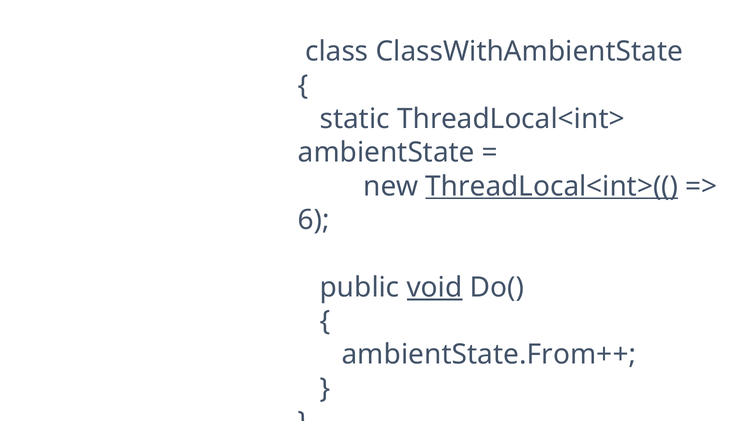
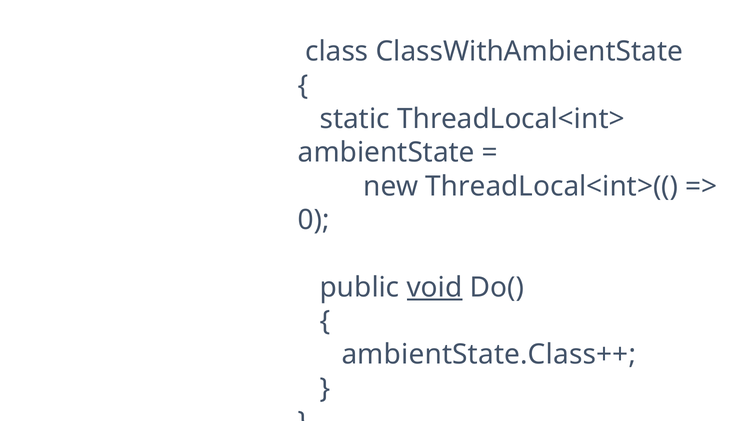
ThreadLocal<int>(( underline: present -> none (552, 186)
6: 6 -> 0 (314, 220)
ambientState.From++: ambientState.From++ -> ambientState.Class++ (489, 355)
